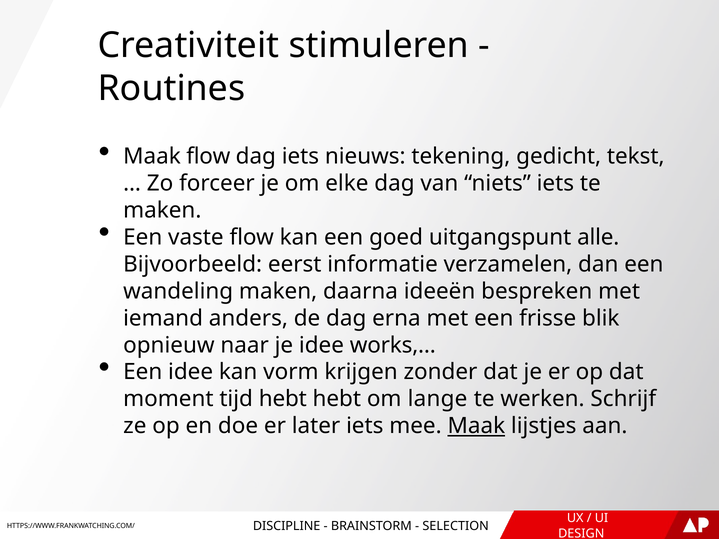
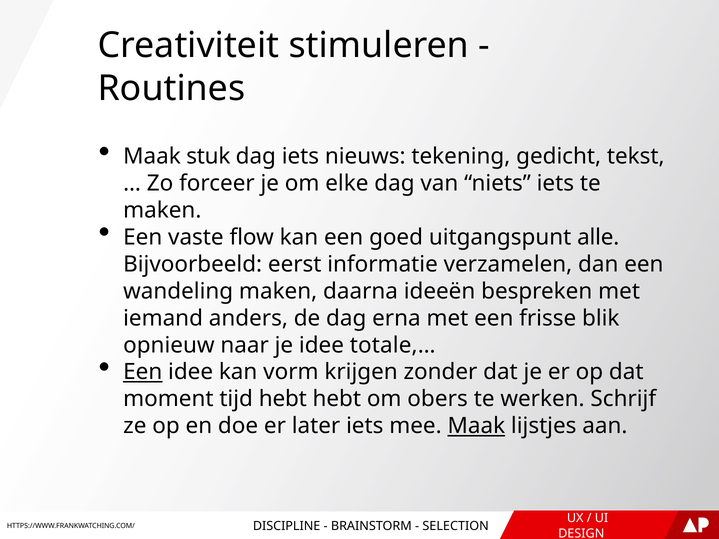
Maak flow: flow -> stuk (208, 156)
works,…: works,… -> totale,… (393, 345)
Een underline: none -> present (143, 372)
lange: lange -> obers (438, 399)
